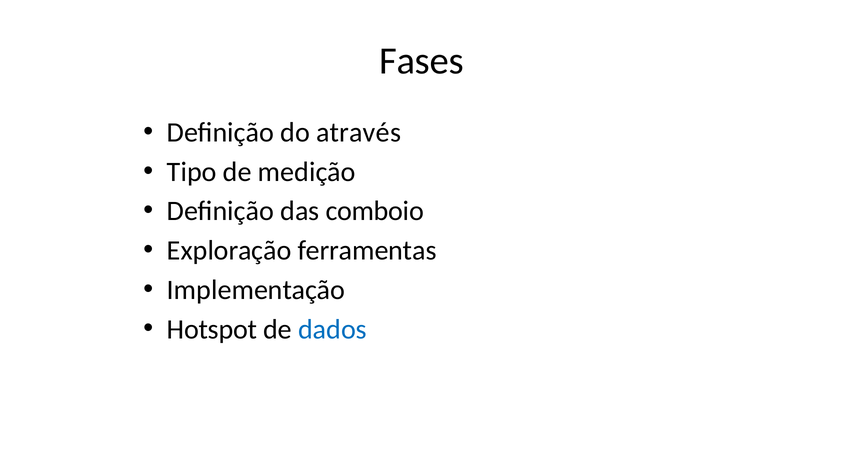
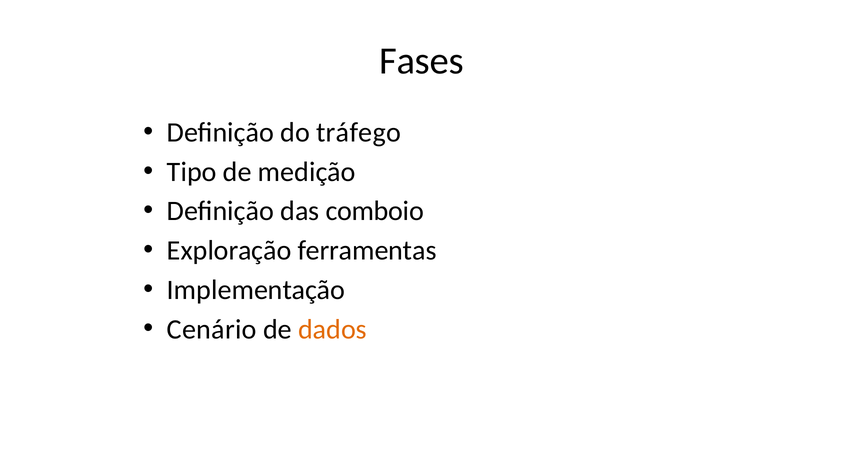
através: através -> tráfego (359, 133)
Hotspot: Hotspot -> Cenário (212, 329)
dados colour: blue -> orange (333, 329)
